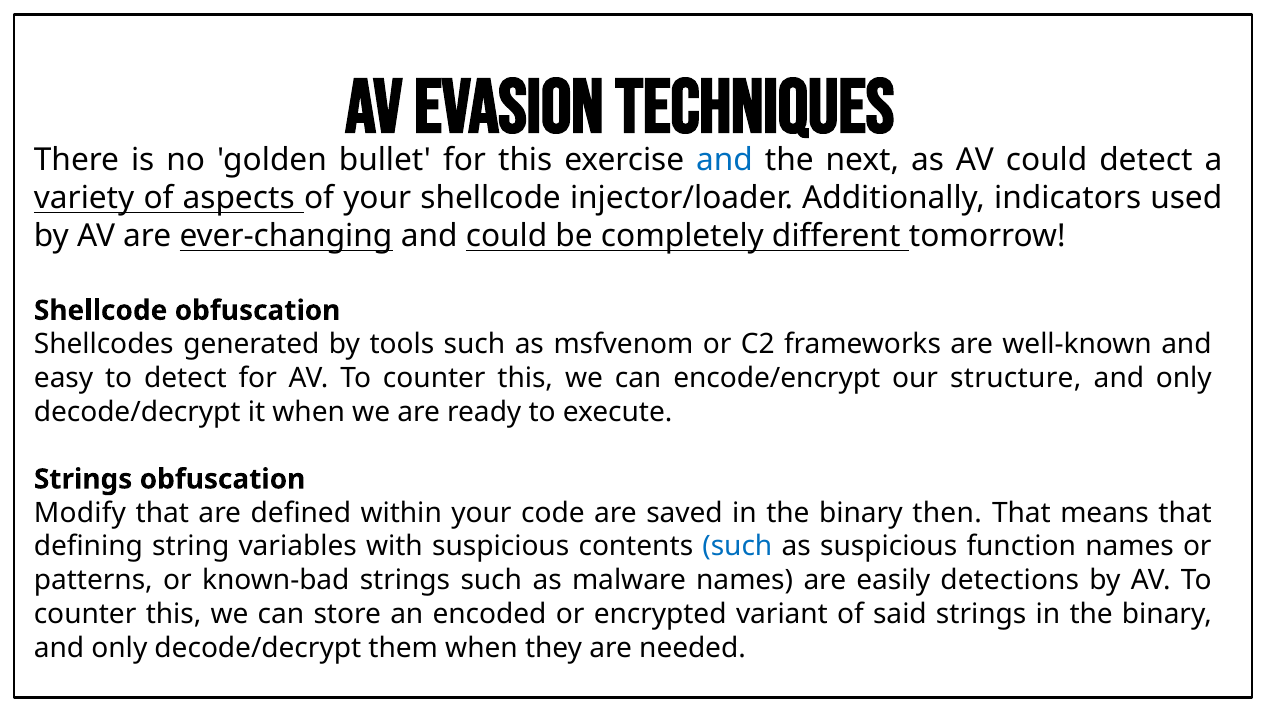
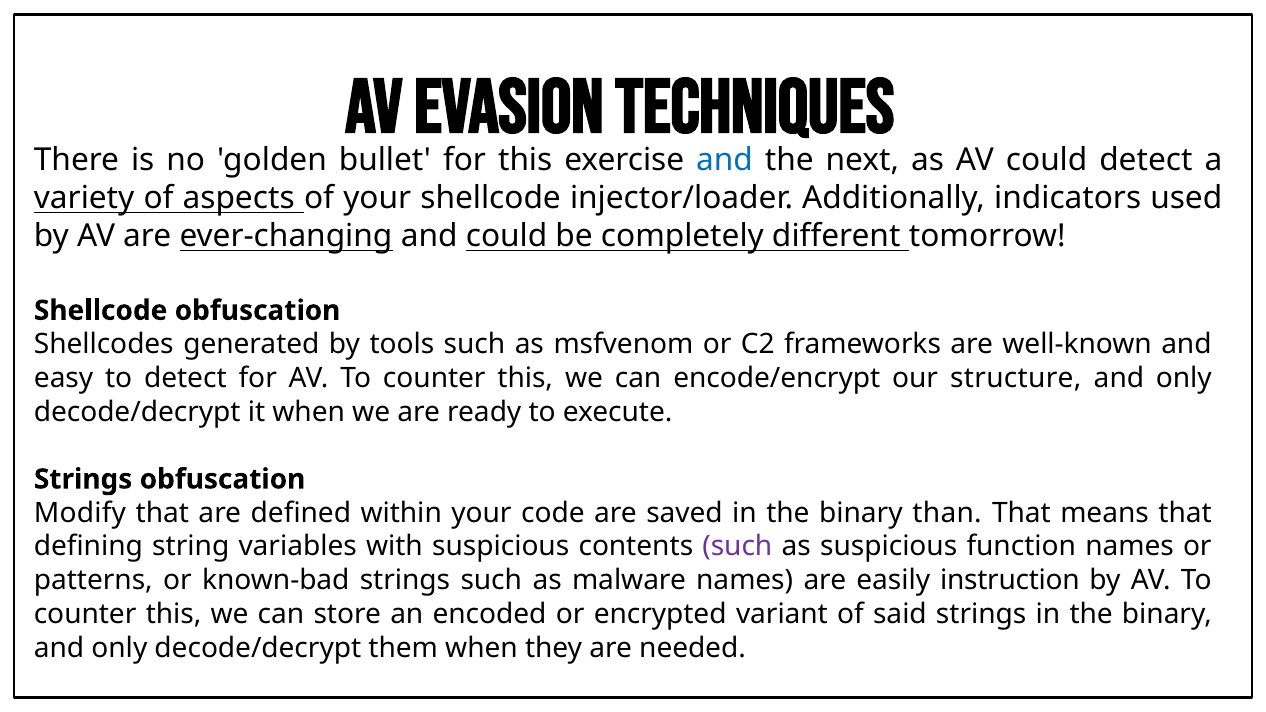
then: then -> than (947, 513)
such colour: blue -> purple (737, 547)
detections: detections -> instruction (1010, 581)
